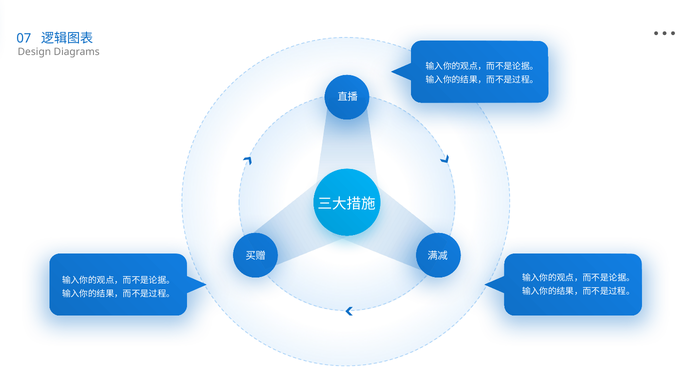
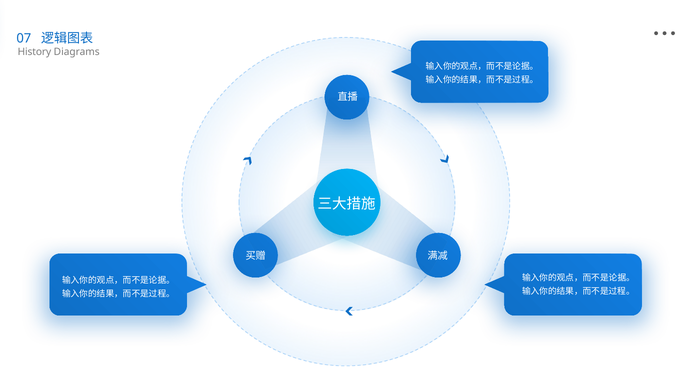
Design: Design -> History (34, 52)
